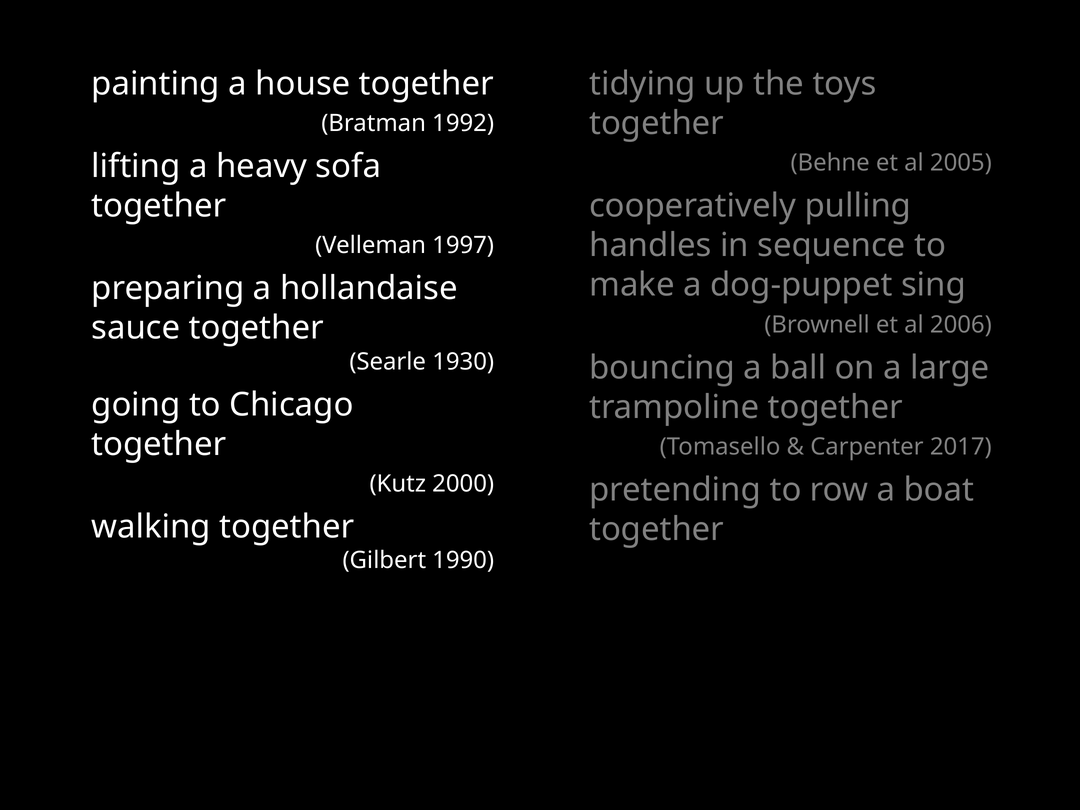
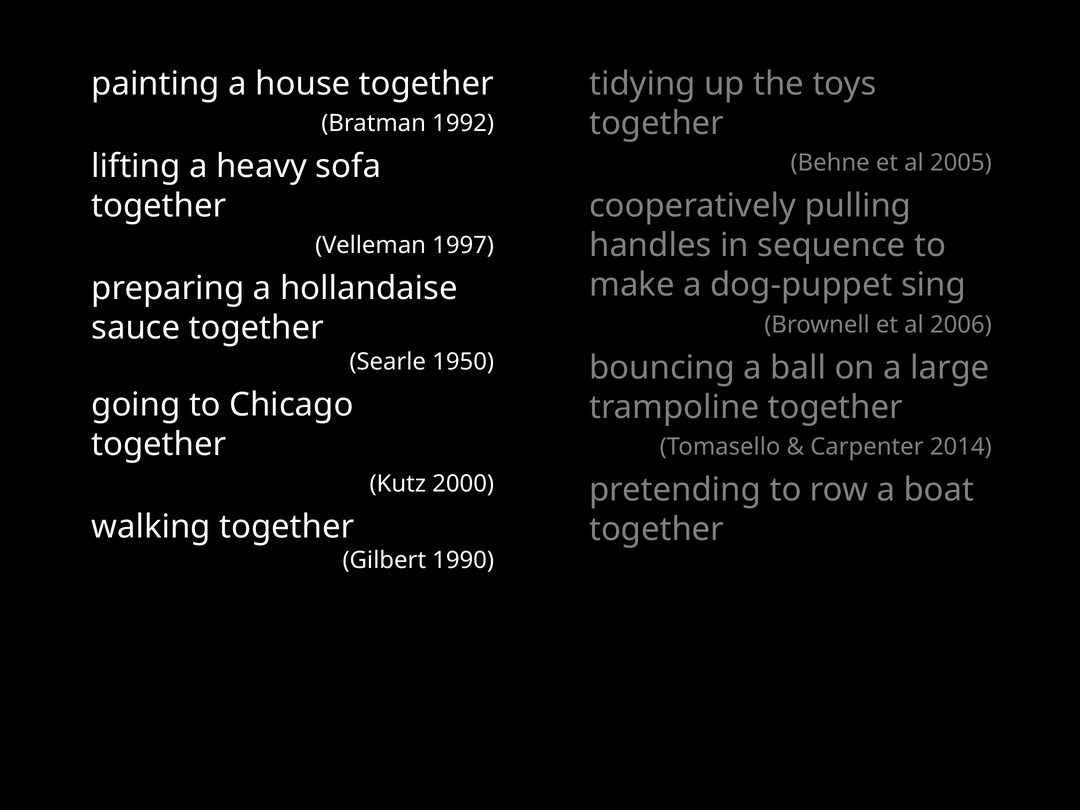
1930: 1930 -> 1950 (463, 362)
2017: 2017 -> 2014 (961, 447)
